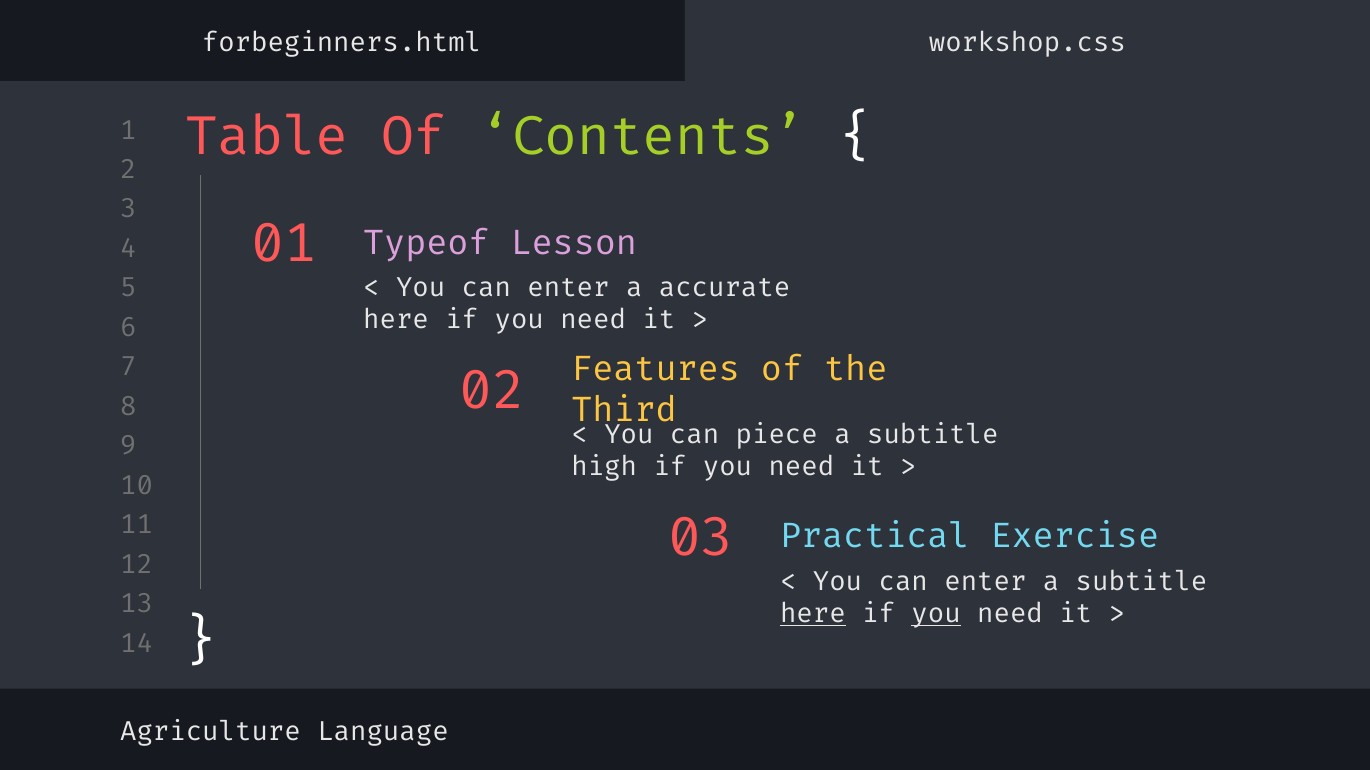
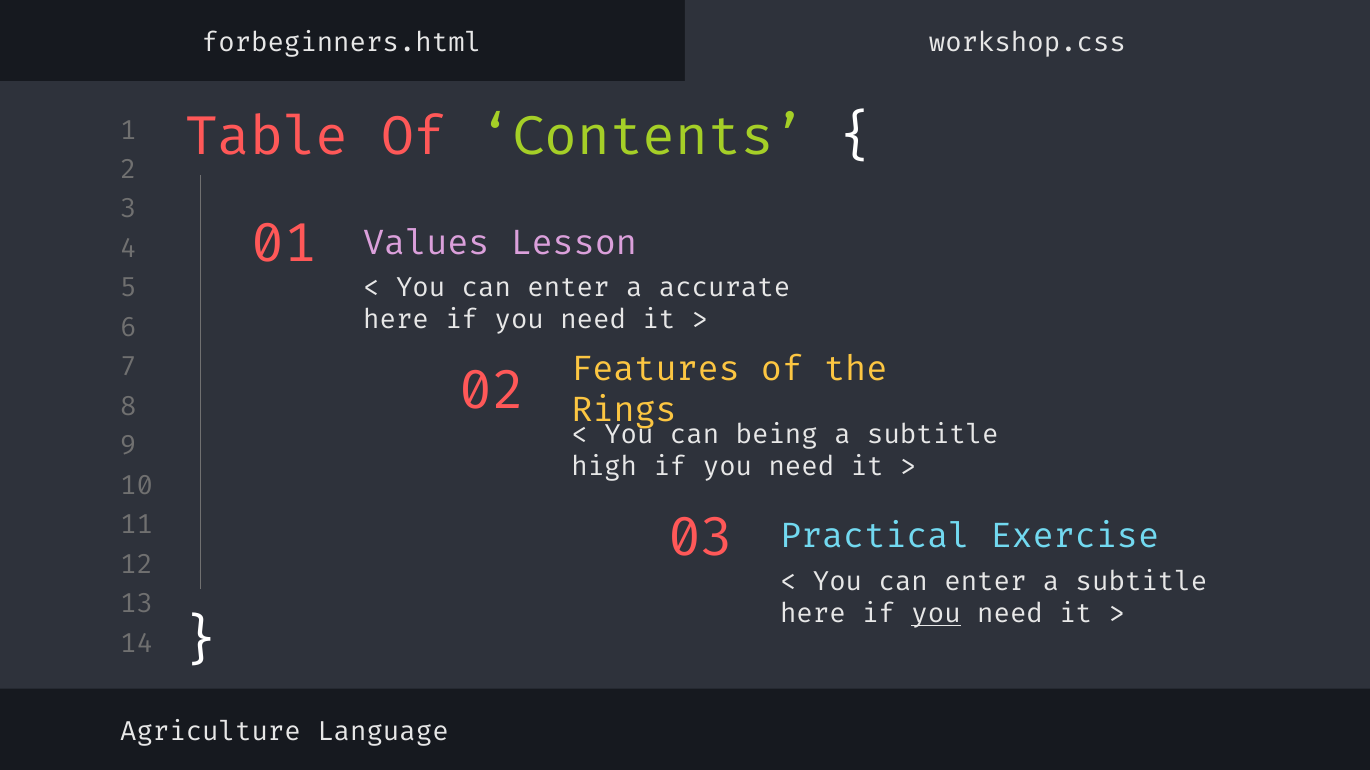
Typeof: Typeof -> Values (426, 243)
Third: Third -> Rings (624, 411)
piece: piece -> being (777, 435)
here underline: present -> none (813, 615)
